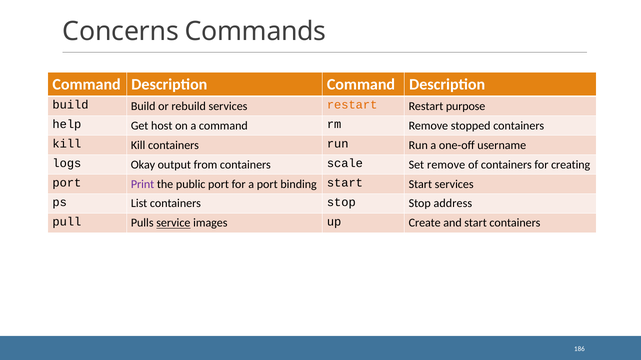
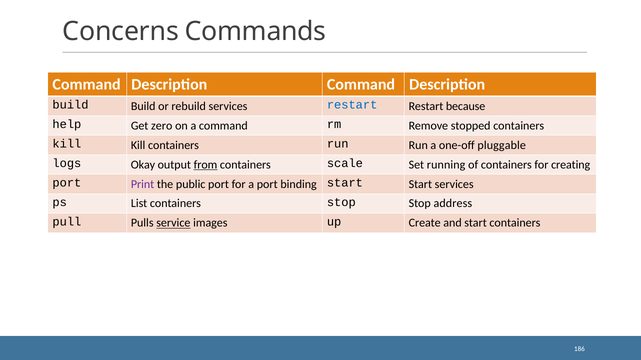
restart colour: orange -> blue (352, 105)
purpose: purpose -> because (466, 106)
host: host -> zero (162, 126)
username: username -> pluggable (502, 145)
from underline: none -> present (205, 165)
Set remove: remove -> running (446, 165)
